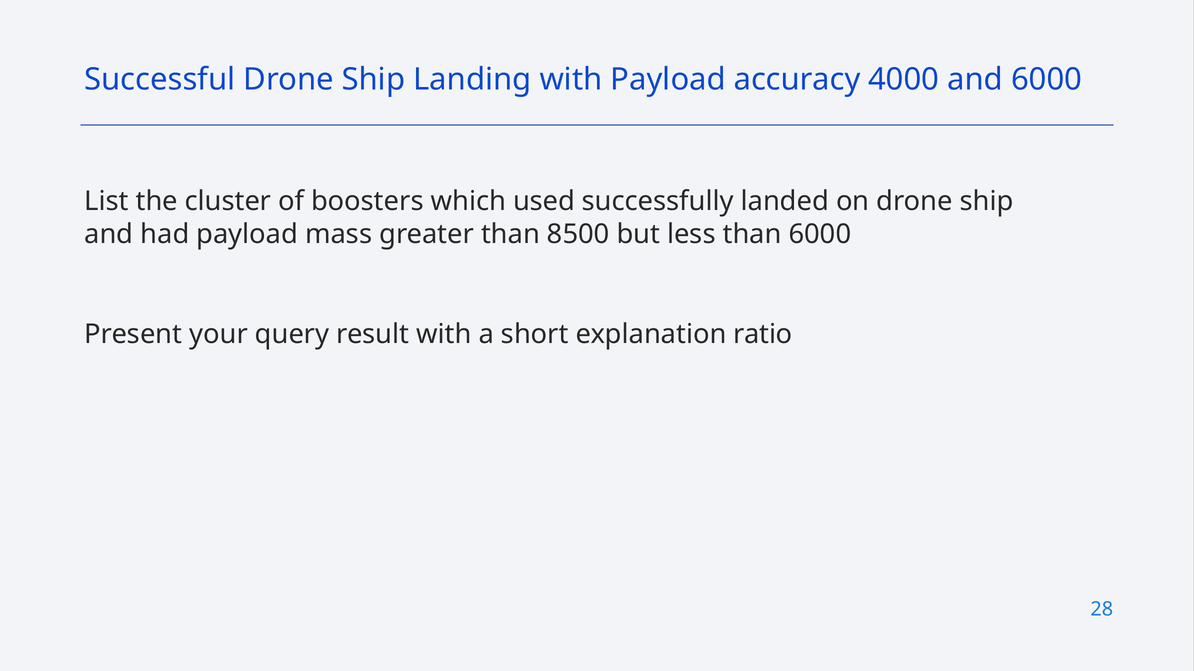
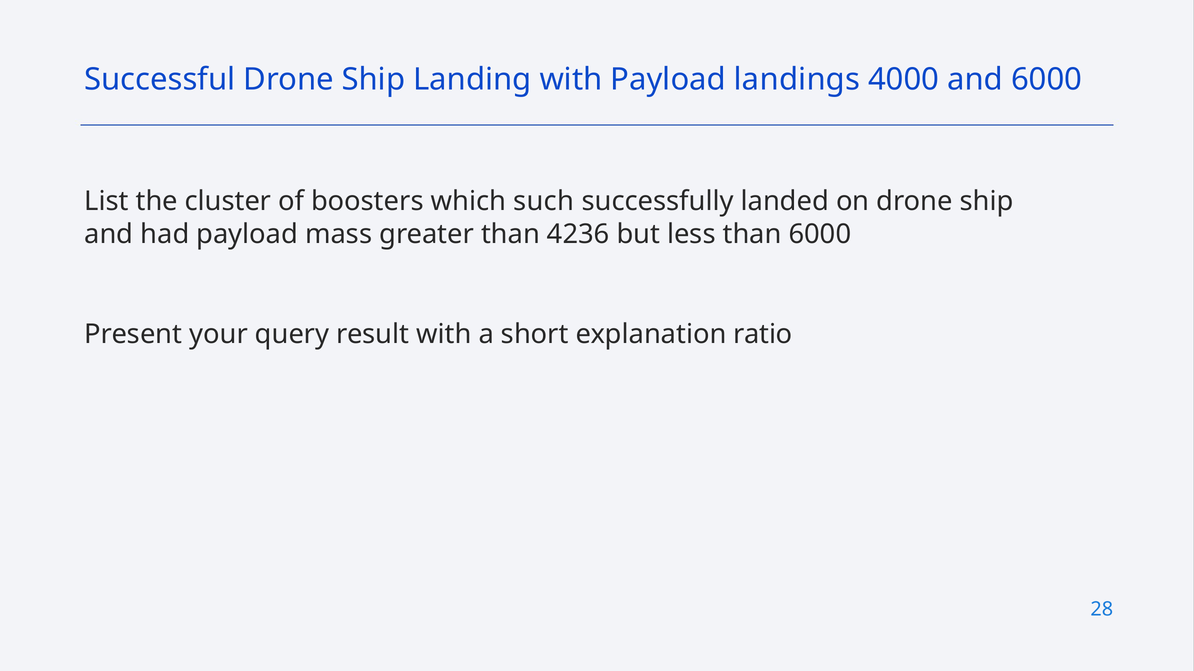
accuracy: accuracy -> landings (797, 79)
used: used -> such (544, 202)
8500: 8500 -> 4236 (578, 234)
